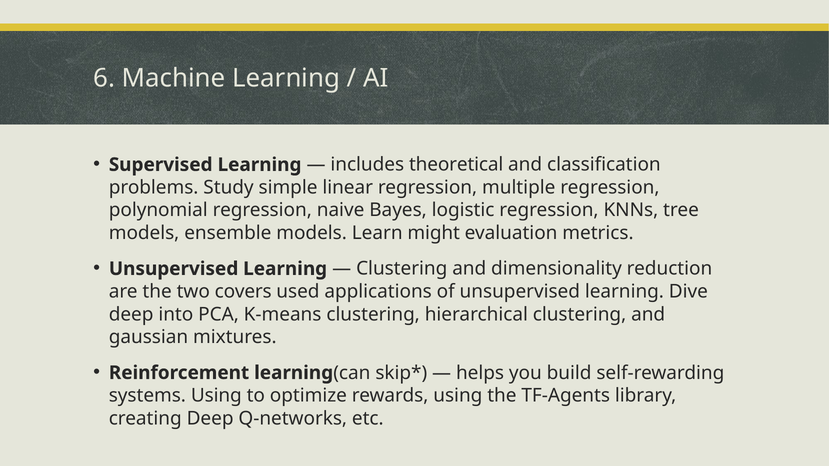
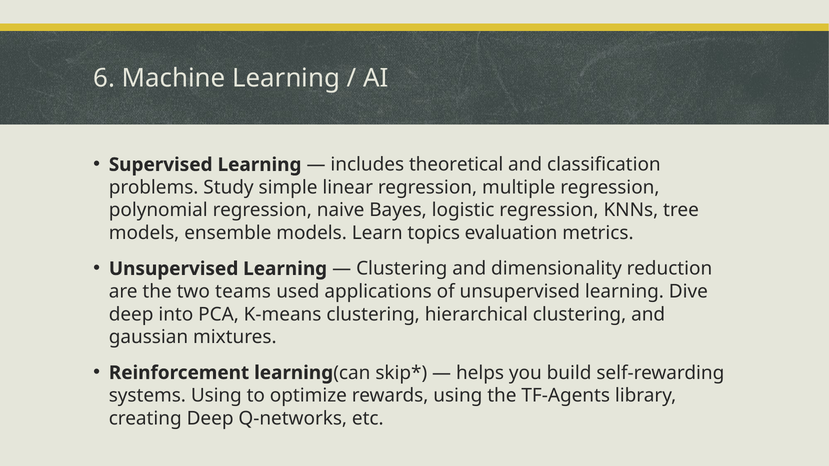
might: might -> topics (434, 233)
covers: covers -> teams (243, 292)
